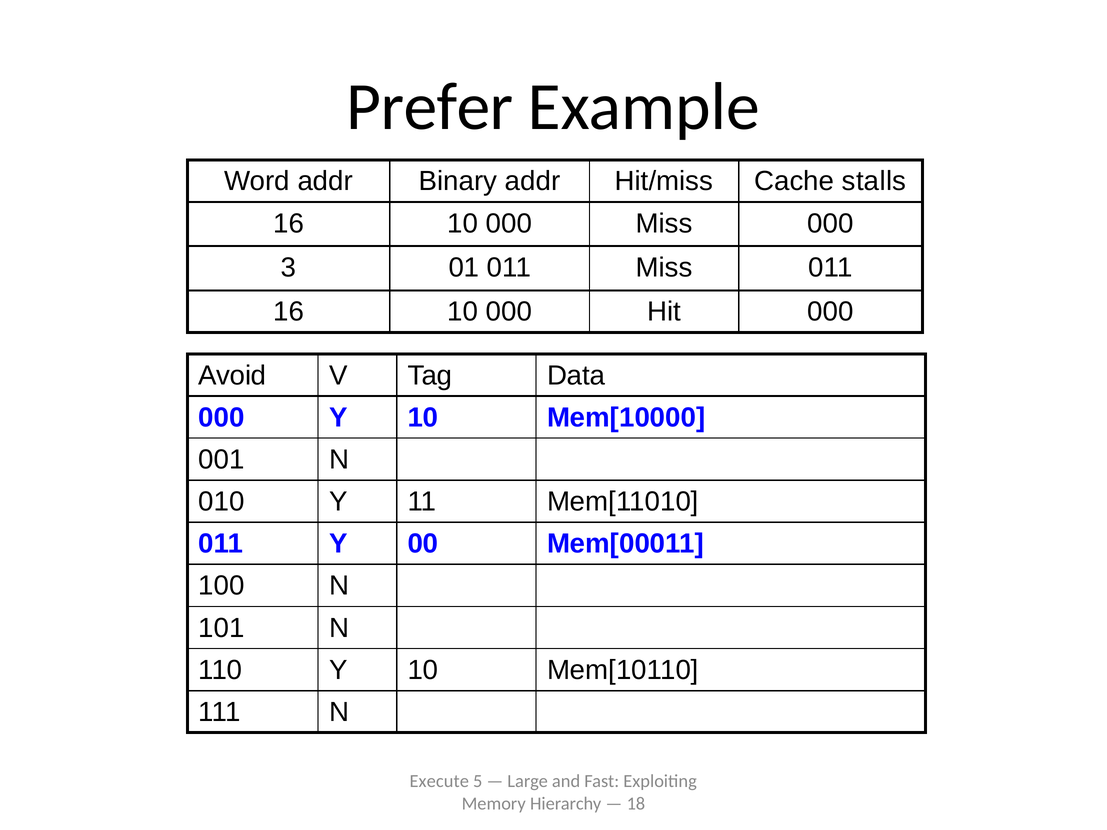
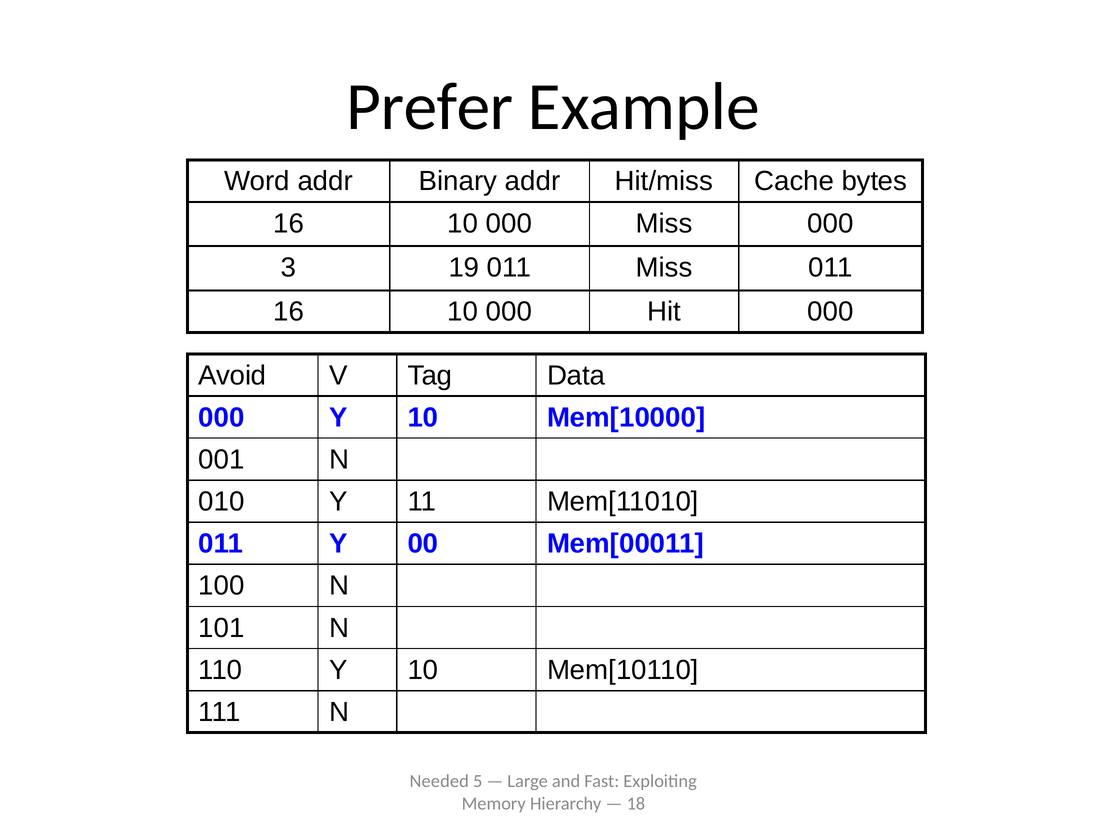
stalls: stalls -> bytes (874, 181)
01: 01 -> 19 (464, 268)
Execute: Execute -> Needed (439, 782)
